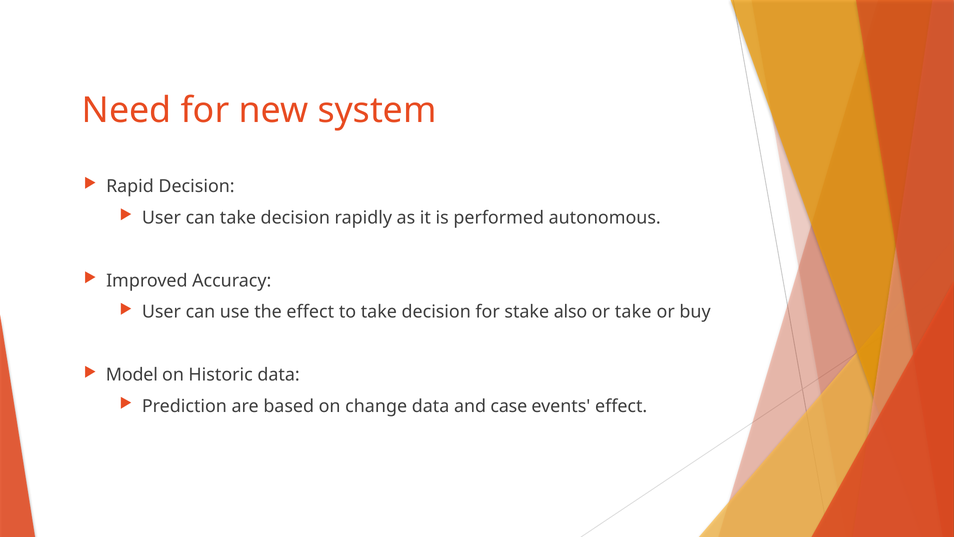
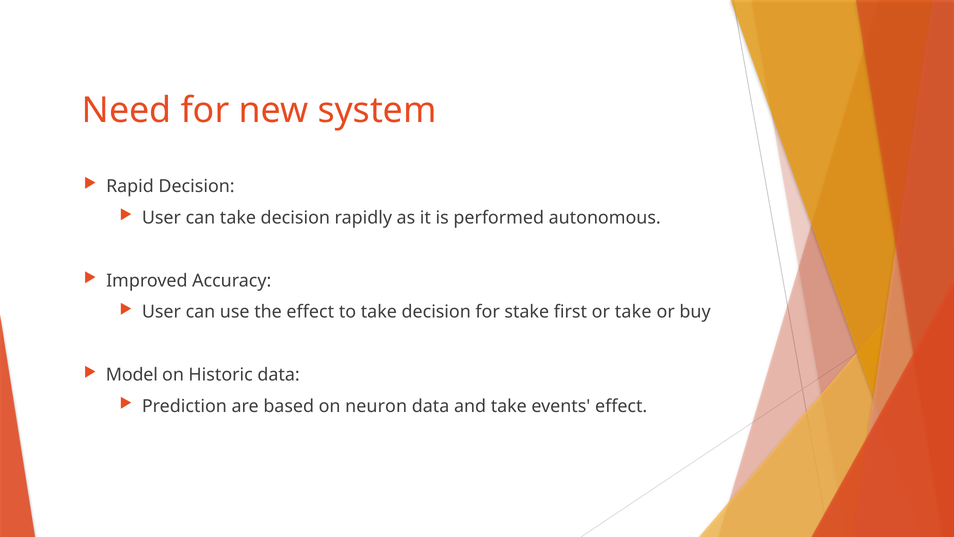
also: also -> first (570, 312)
change: change -> neuron (376, 406)
and case: case -> take (509, 406)
